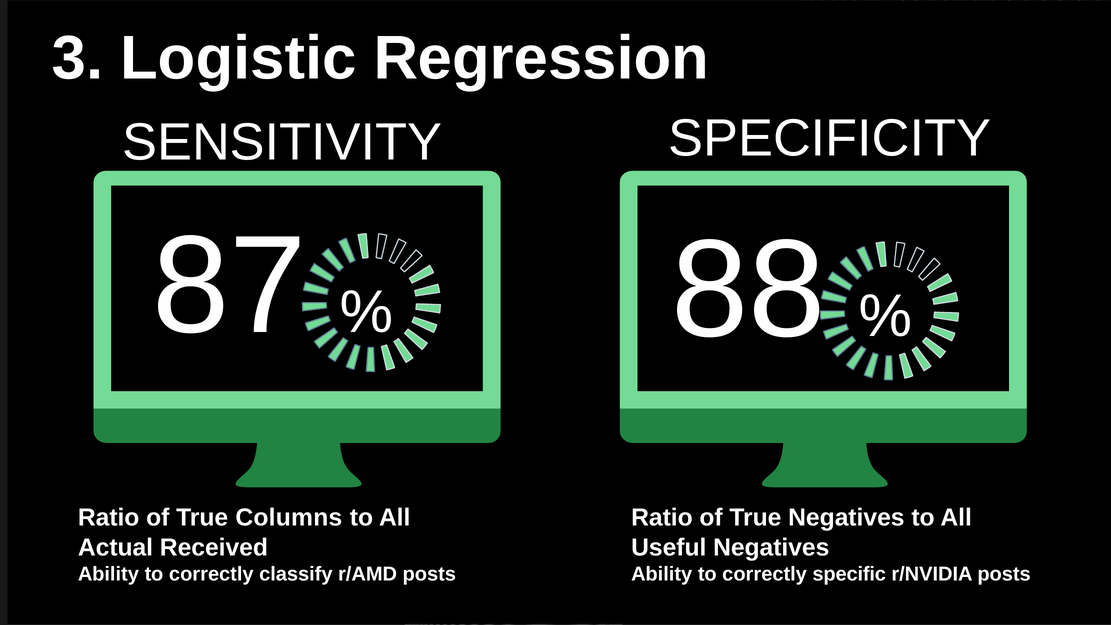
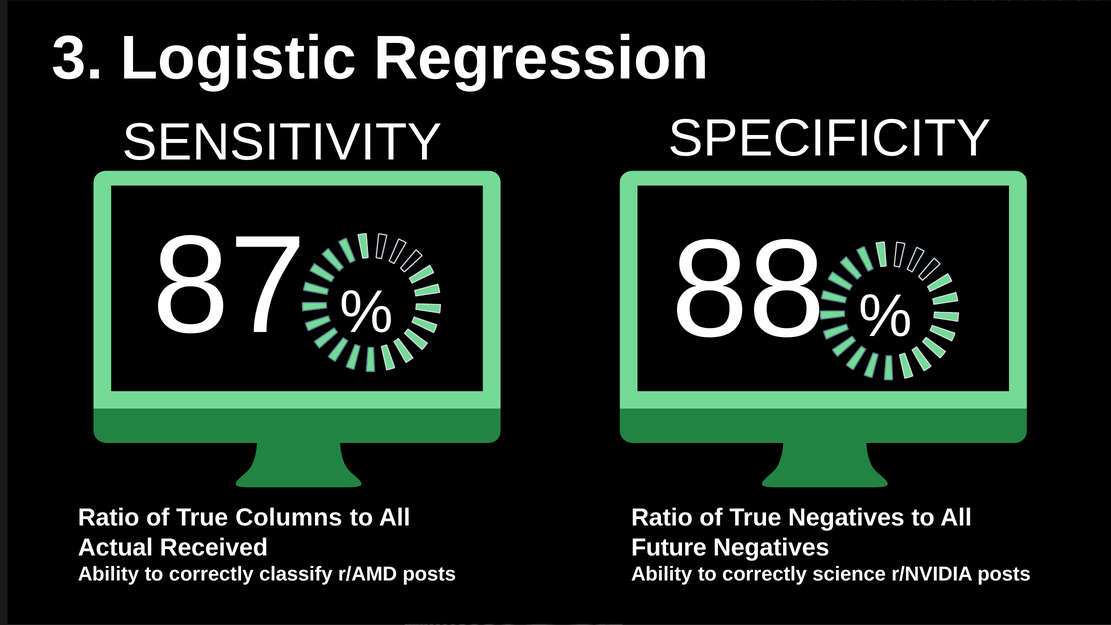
Useful: Useful -> Future (669, 547)
specific: specific -> science (849, 574)
